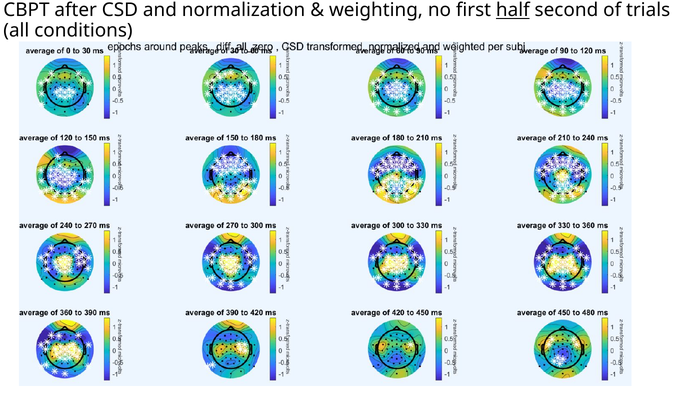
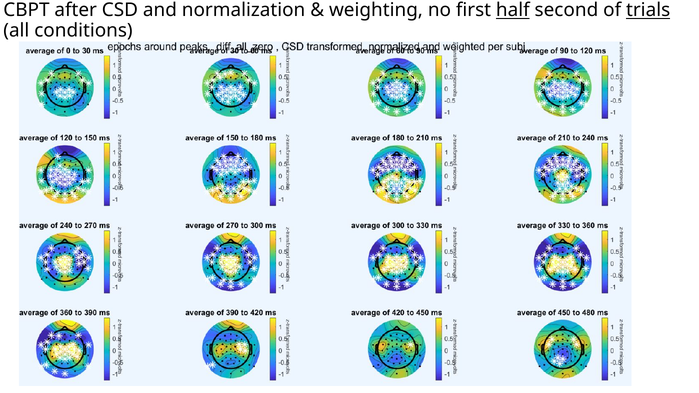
trials underline: none -> present (648, 10)
